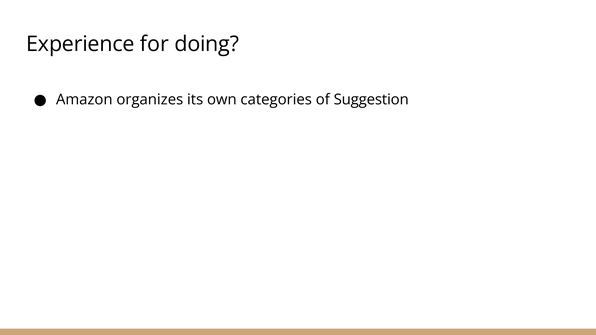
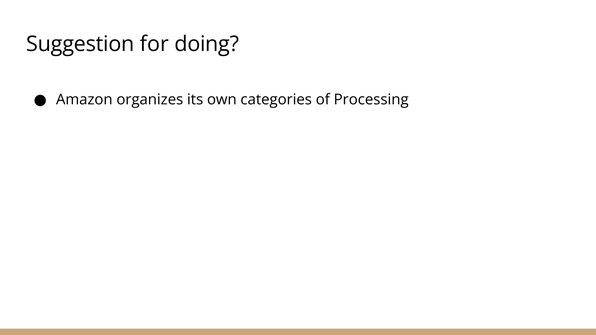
Experience: Experience -> Suggestion (80, 44)
Suggestion: Suggestion -> Processing (371, 100)
